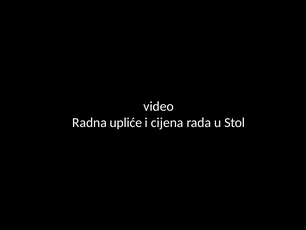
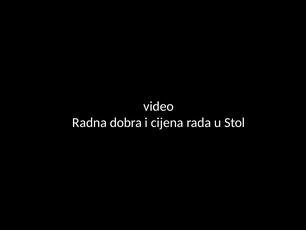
upliće: upliće -> dobra (126, 122)
